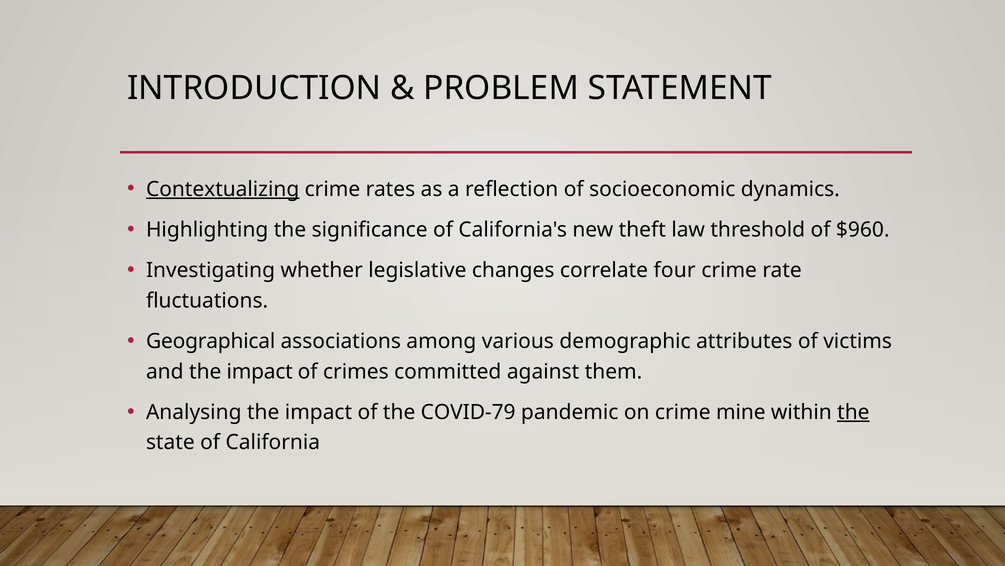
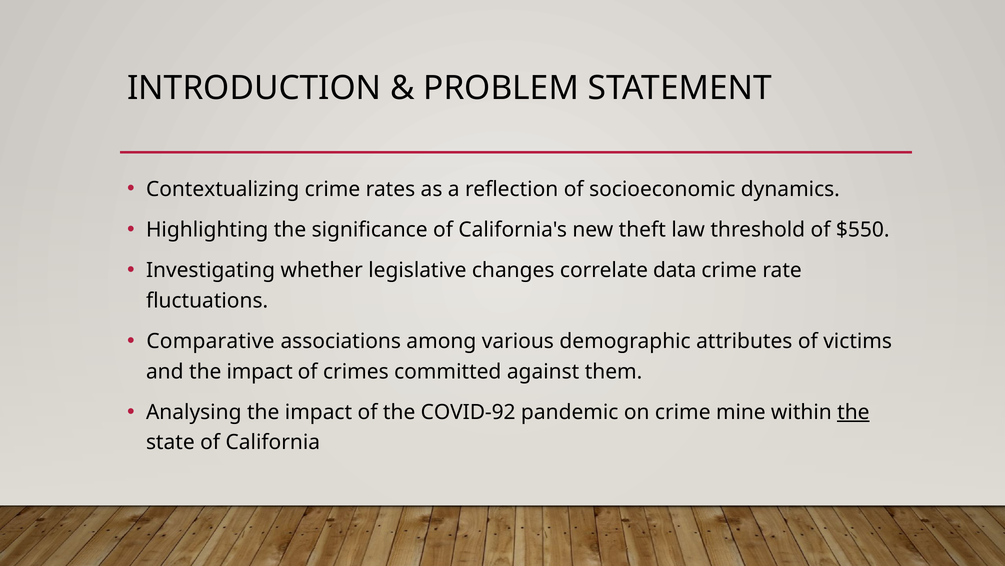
Contextualizing underline: present -> none (223, 189)
$960: $960 -> $550 (863, 230)
four: four -> data (675, 270)
Geographical: Geographical -> Comparative (210, 341)
COVID-79: COVID-79 -> COVID-92 (468, 412)
